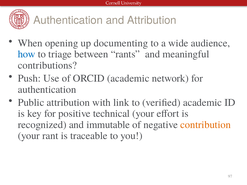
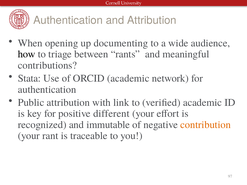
how colour: blue -> black (27, 54)
Push: Push -> Stata (29, 78)
technical: technical -> different (111, 114)
